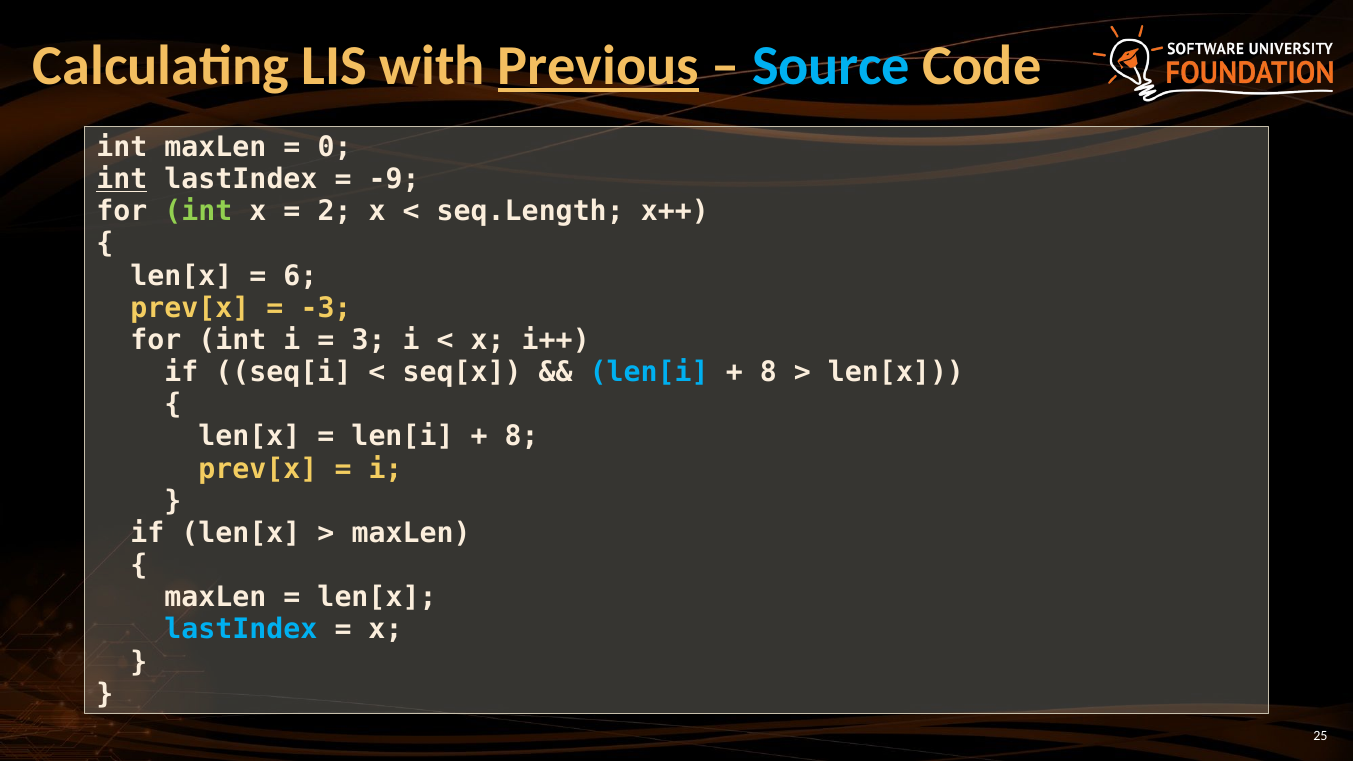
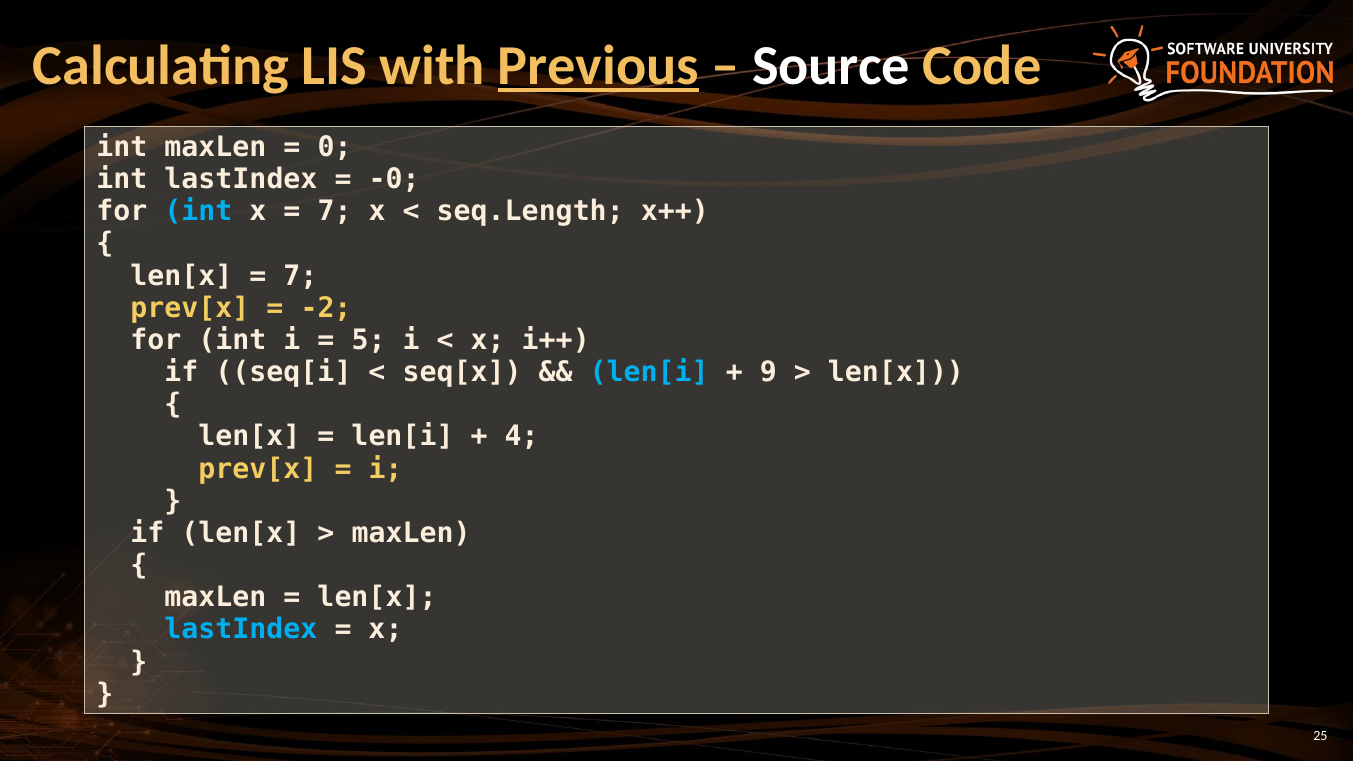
Source colour: light blue -> white (831, 66)
int underline: present -> none (122, 179)
-9: -9 -> -0 (394, 179)
int colour: light green -> light blue (198, 212)
2: 2 -> 7 (335, 212)
6: 6 -> 7 (300, 276)
-3: -3 -> -2 (326, 308)
3: 3 -> 5 (369, 340)
8: 8 -> 9 (768, 372)
8: 8 -> 4 (522, 437)
